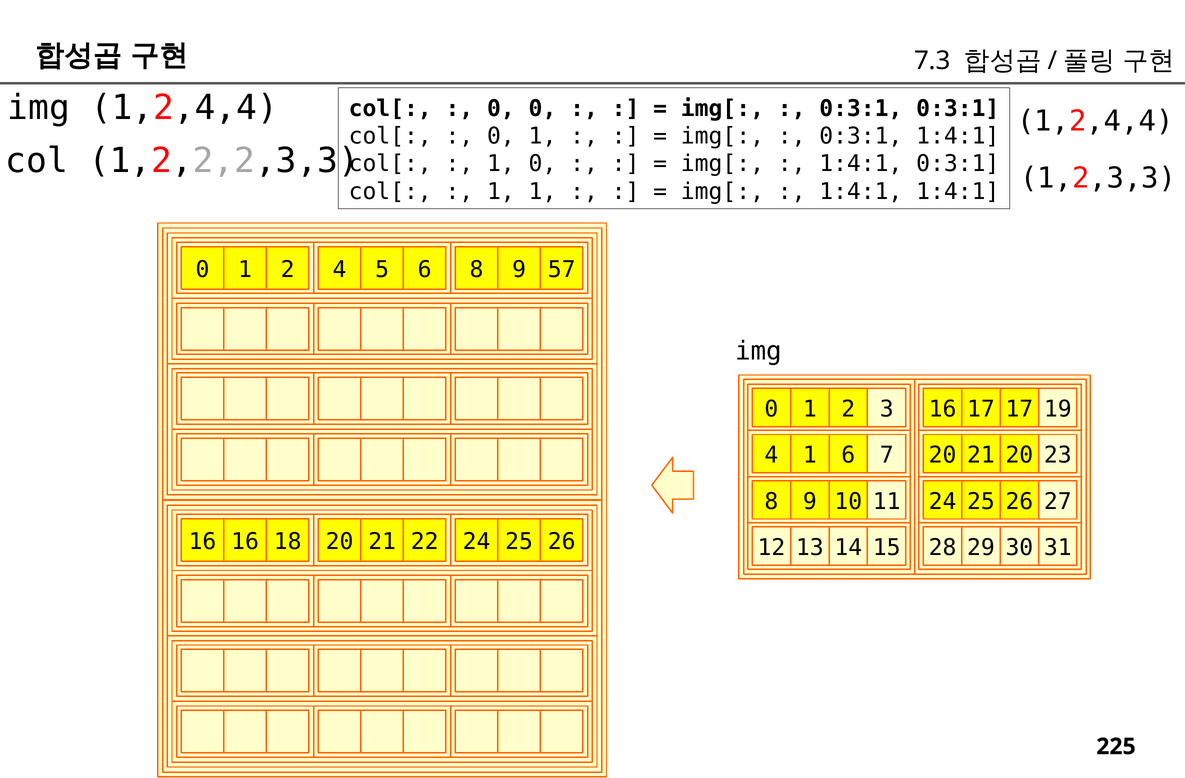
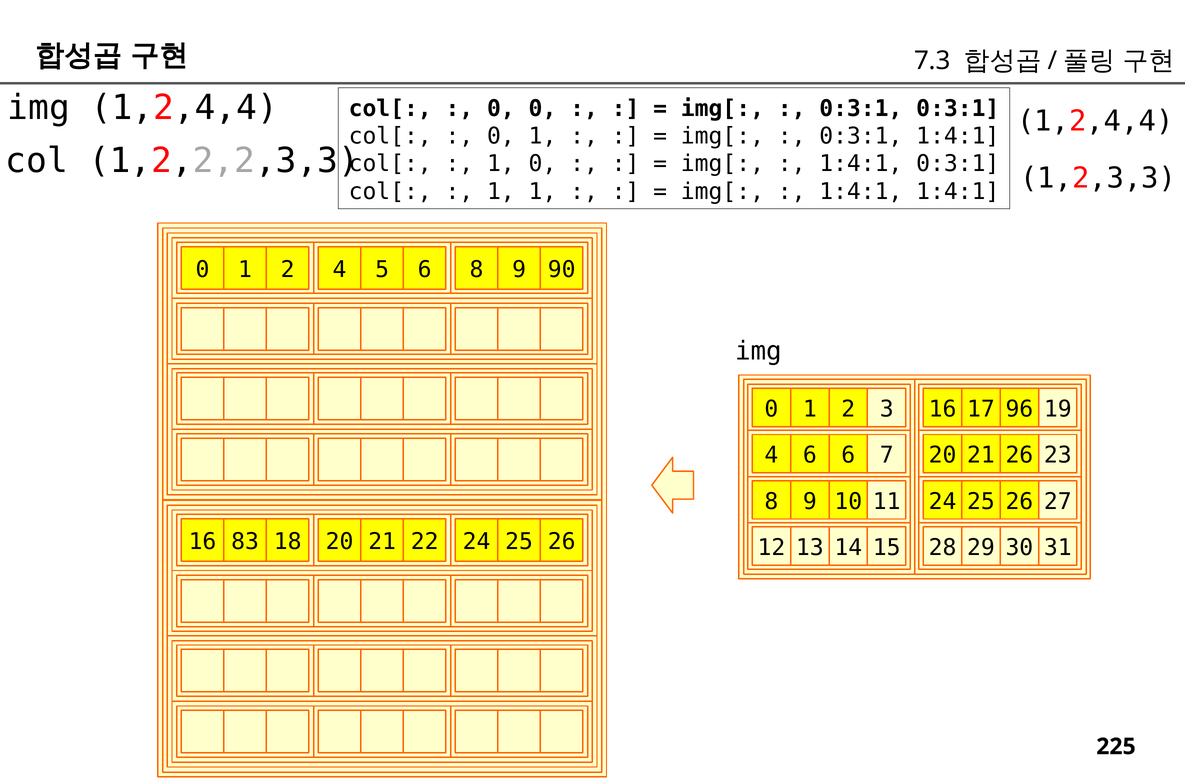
57: 57 -> 90 (562, 270)
17 17: 17 -> 96 (1019, 409)
4 1: 1 -> 6 (810, 455)
21 20: 20 -> 26 (1019, 455)
16 16: 16 -> 83 (245, 542)
